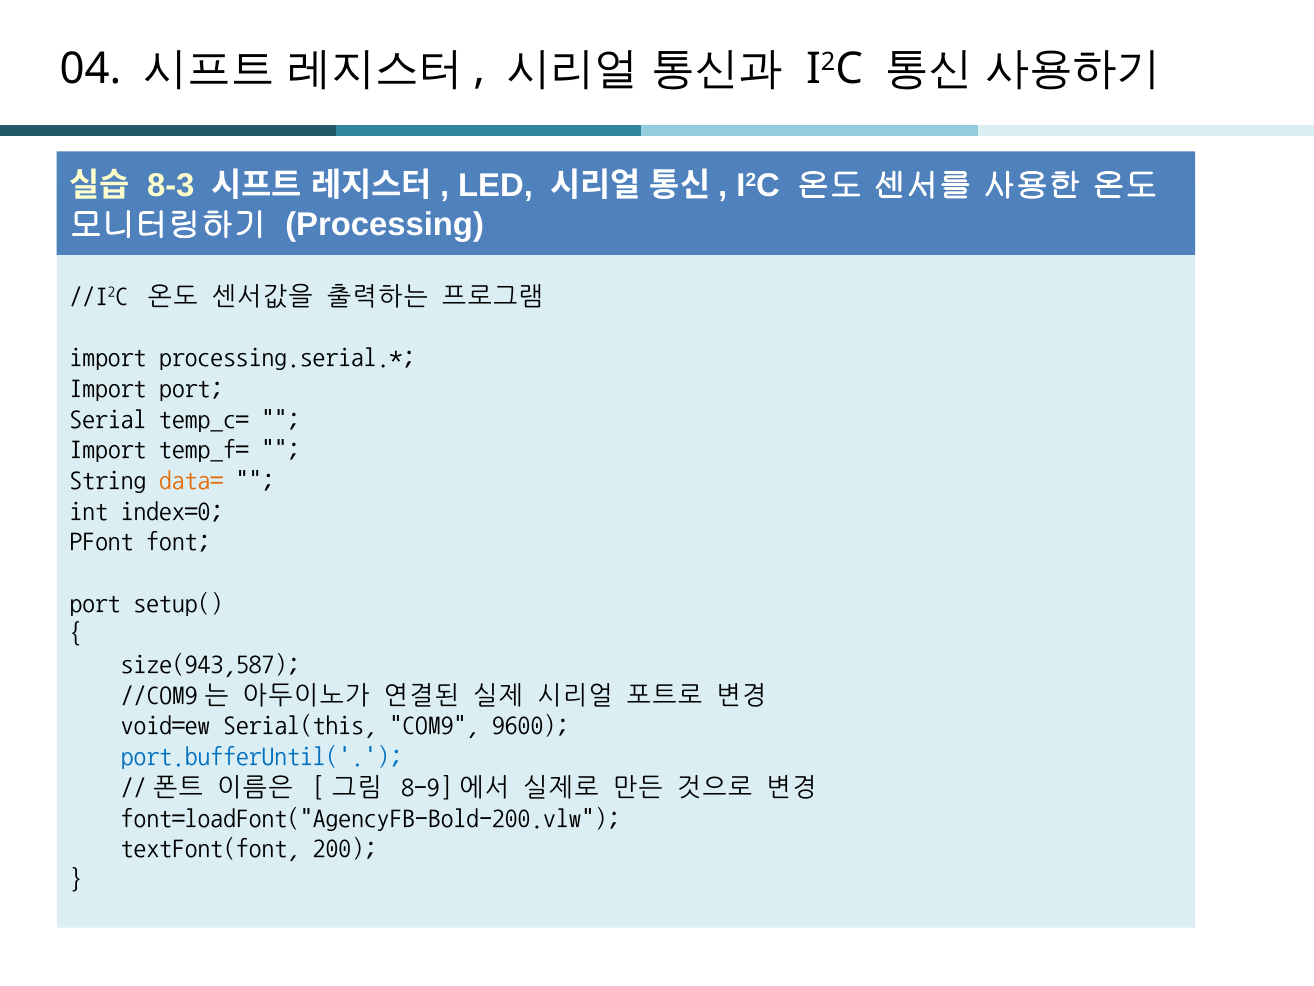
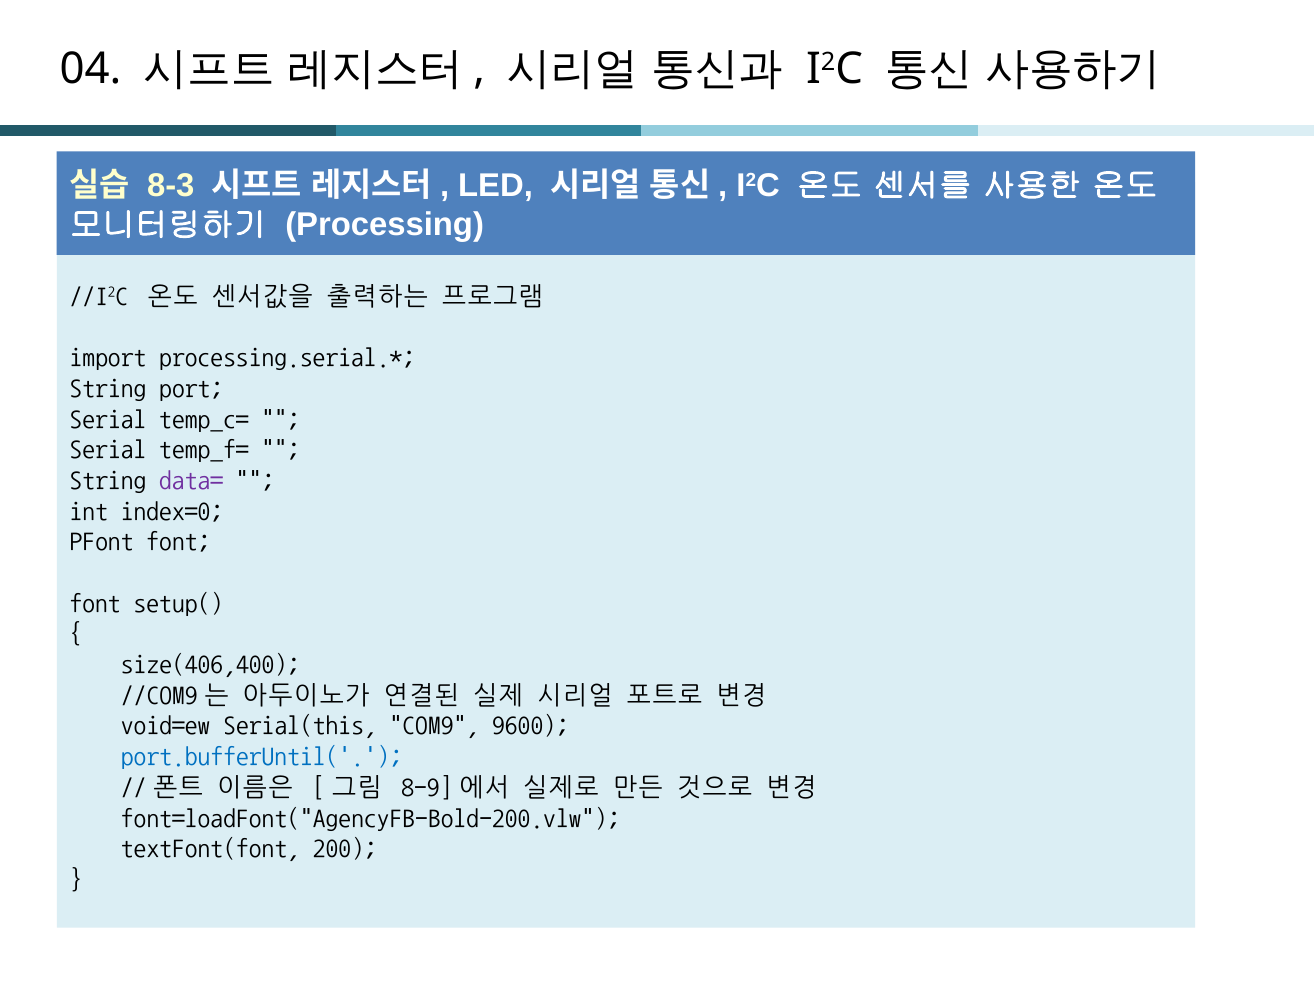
Import: Import -> String (108, 388)
Import: Import -> Serial (108, 449)
data= colour: orange -> purple (191, 480)
port: port -> font (95, 602)
size(943,587: size(943,587 -> size(406,400 (210, 664)
